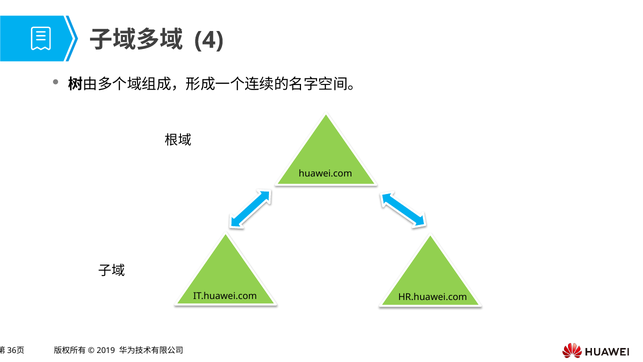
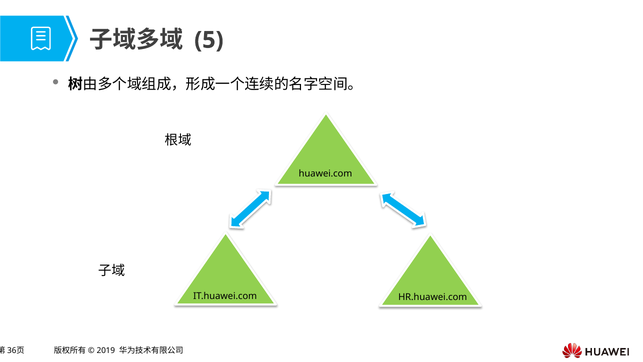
4: 4 -> 5 (209, 40)
